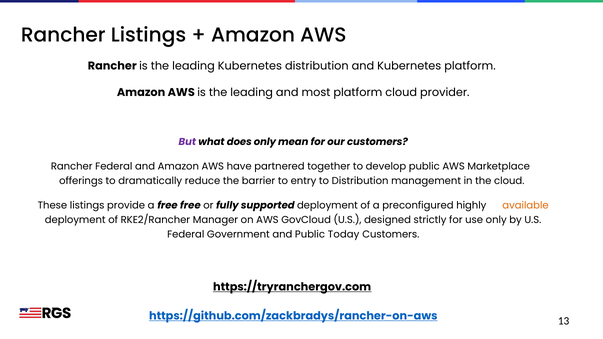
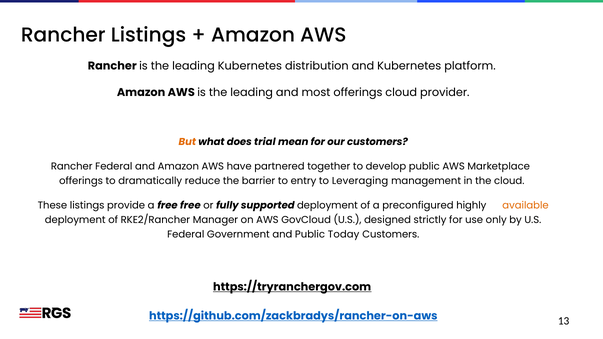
most platform: platform -> offerings (358, 93)
But colour: purple -> orange (187, 142)
does only: only -> trial (265, 142)
to Distribution: Distribution -> Leveraging (360, 181)
